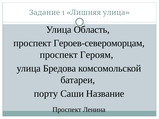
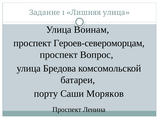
Область: Область -> Воинам (92, 30)
Героям: Героям -> Вопрос (97, 55)
Название: Название -> Моряков (105, 94)
